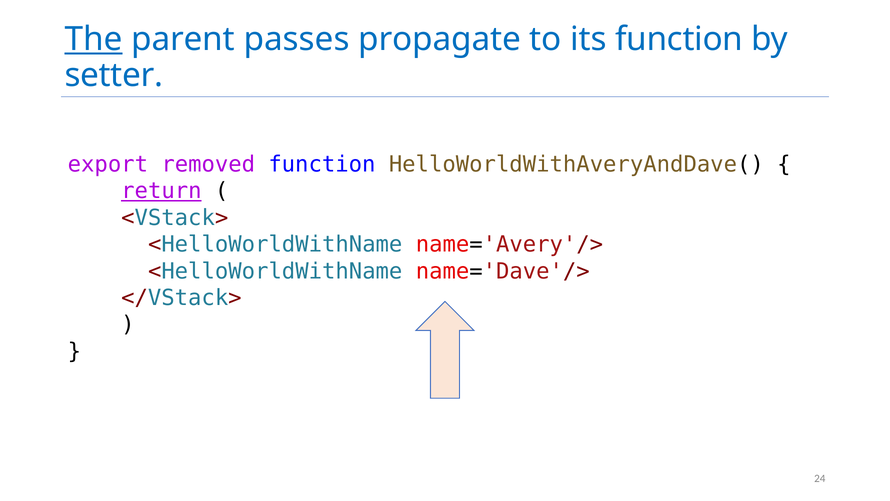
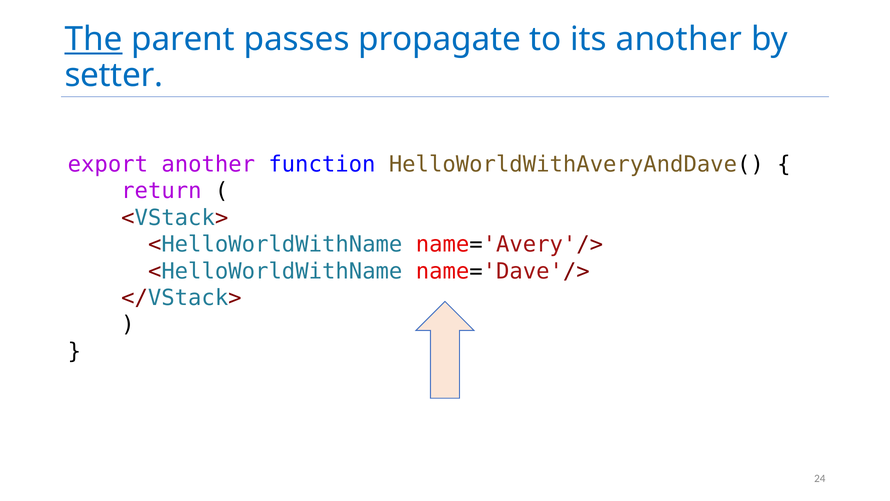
its function: function -> another (679, 39)
export removed: removed -> another (208, 164)
return underline: present -> none (161, 191)
